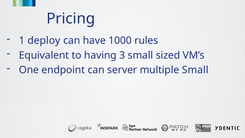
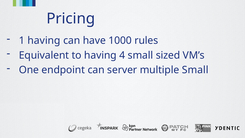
1 deploy: deploy -> having (44, 41)
3: 3 -> 4 (122, 55)
